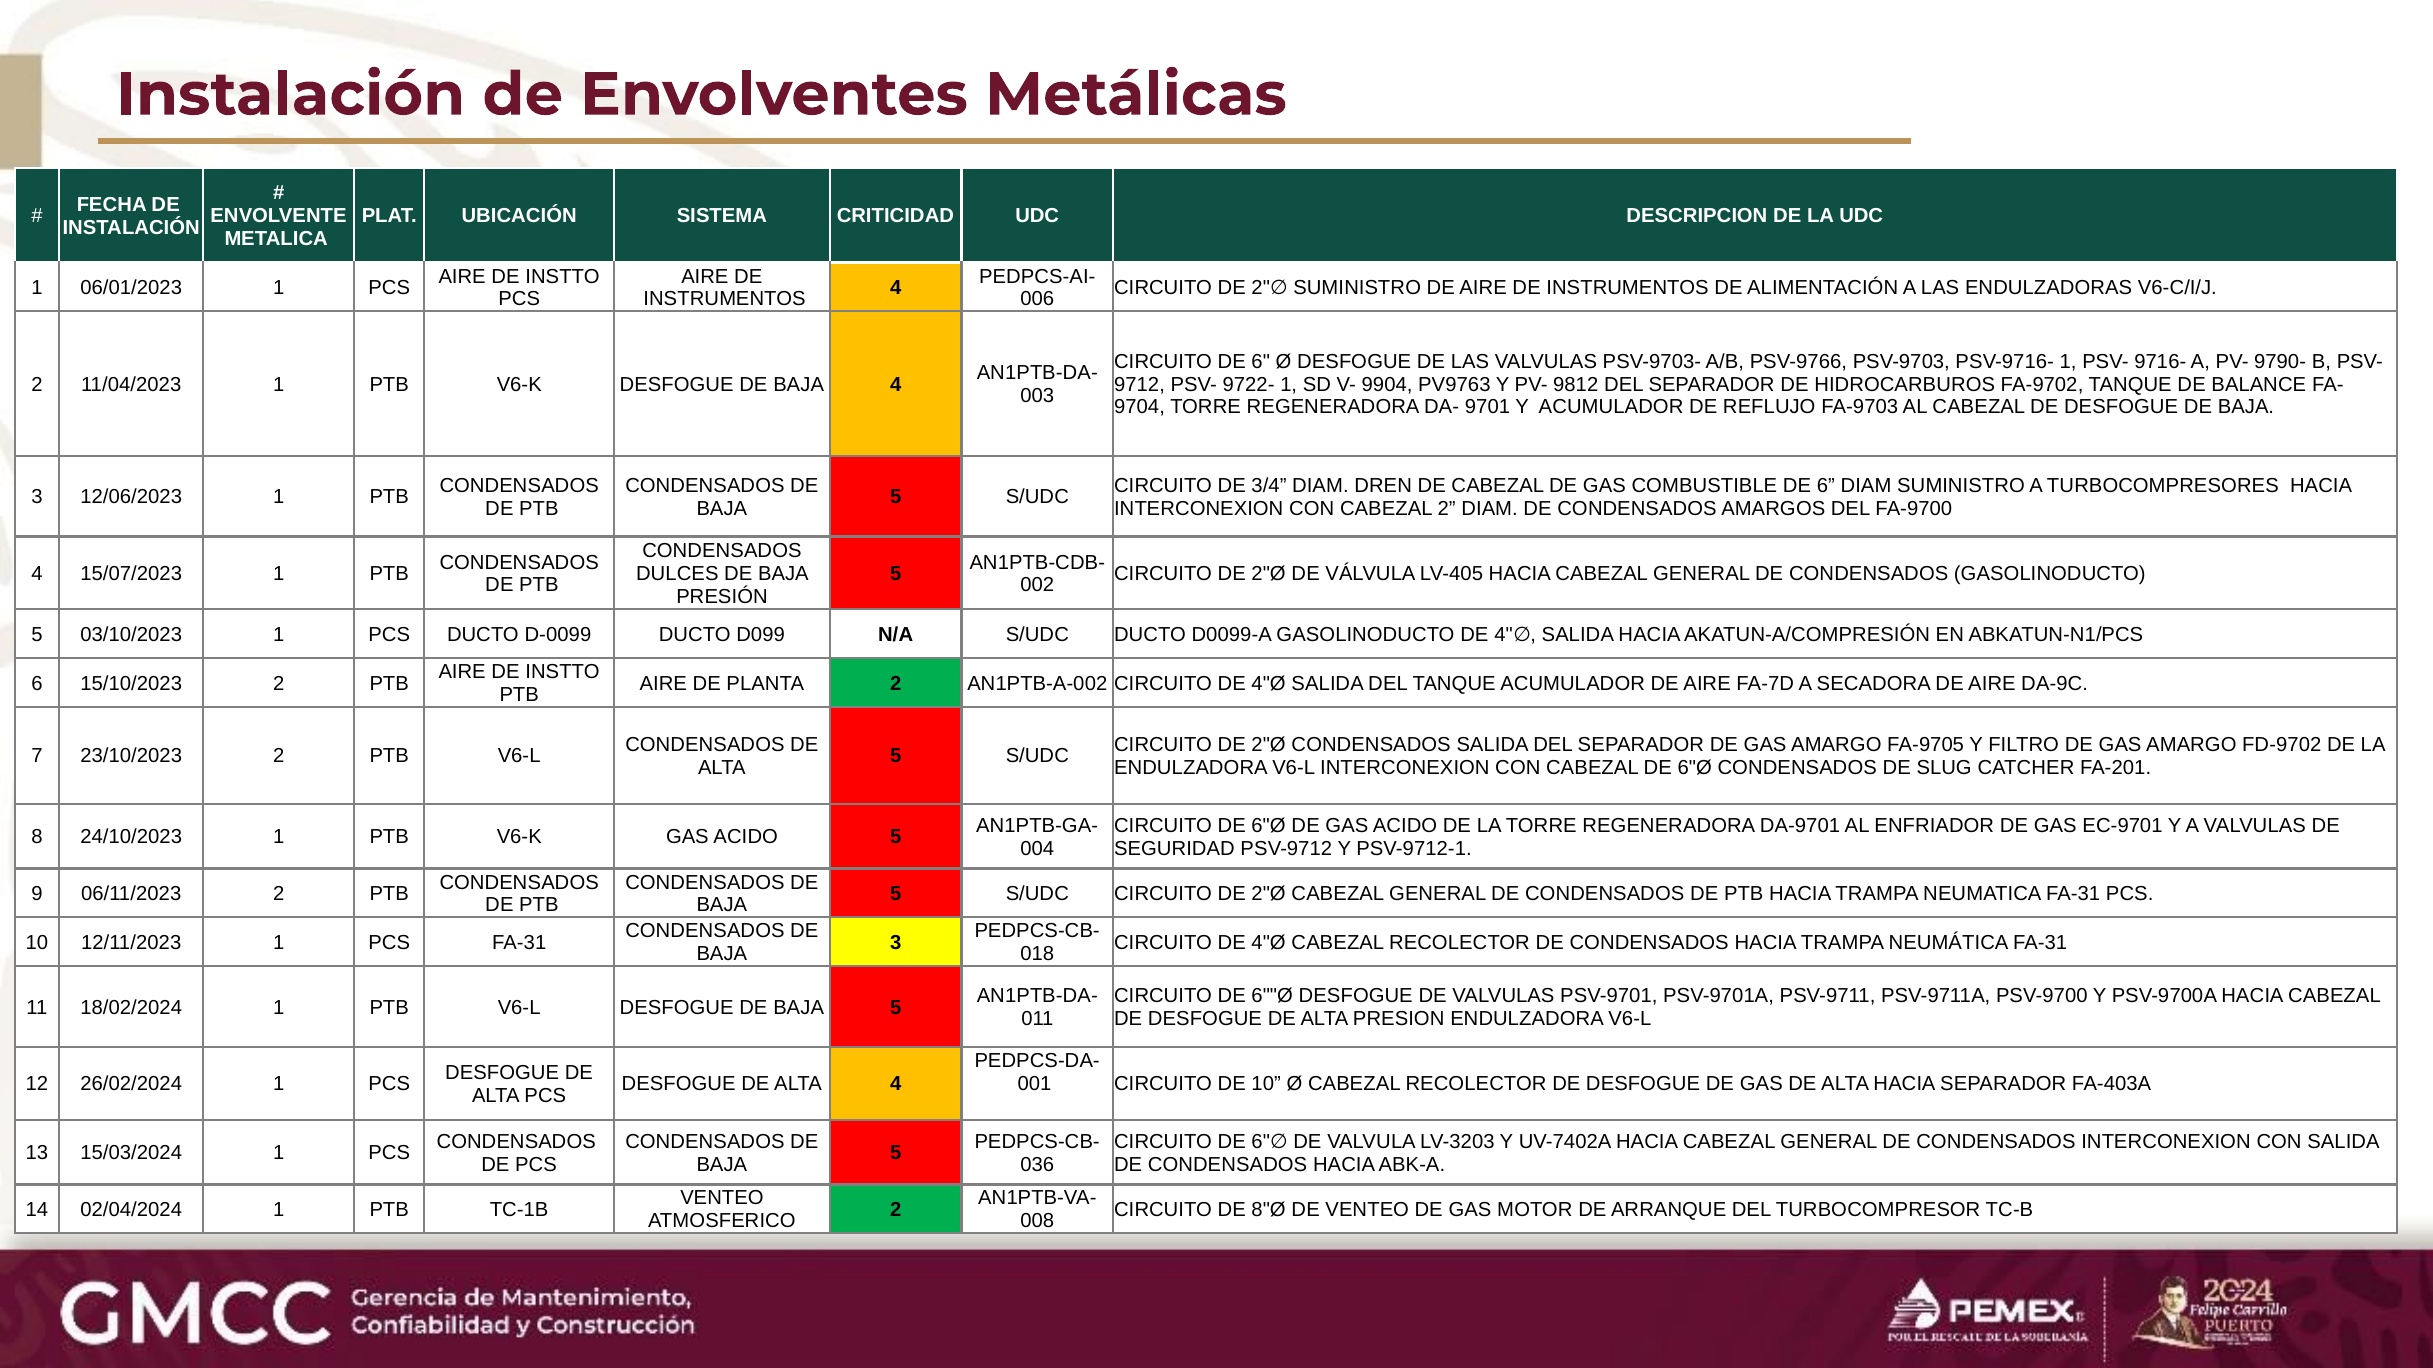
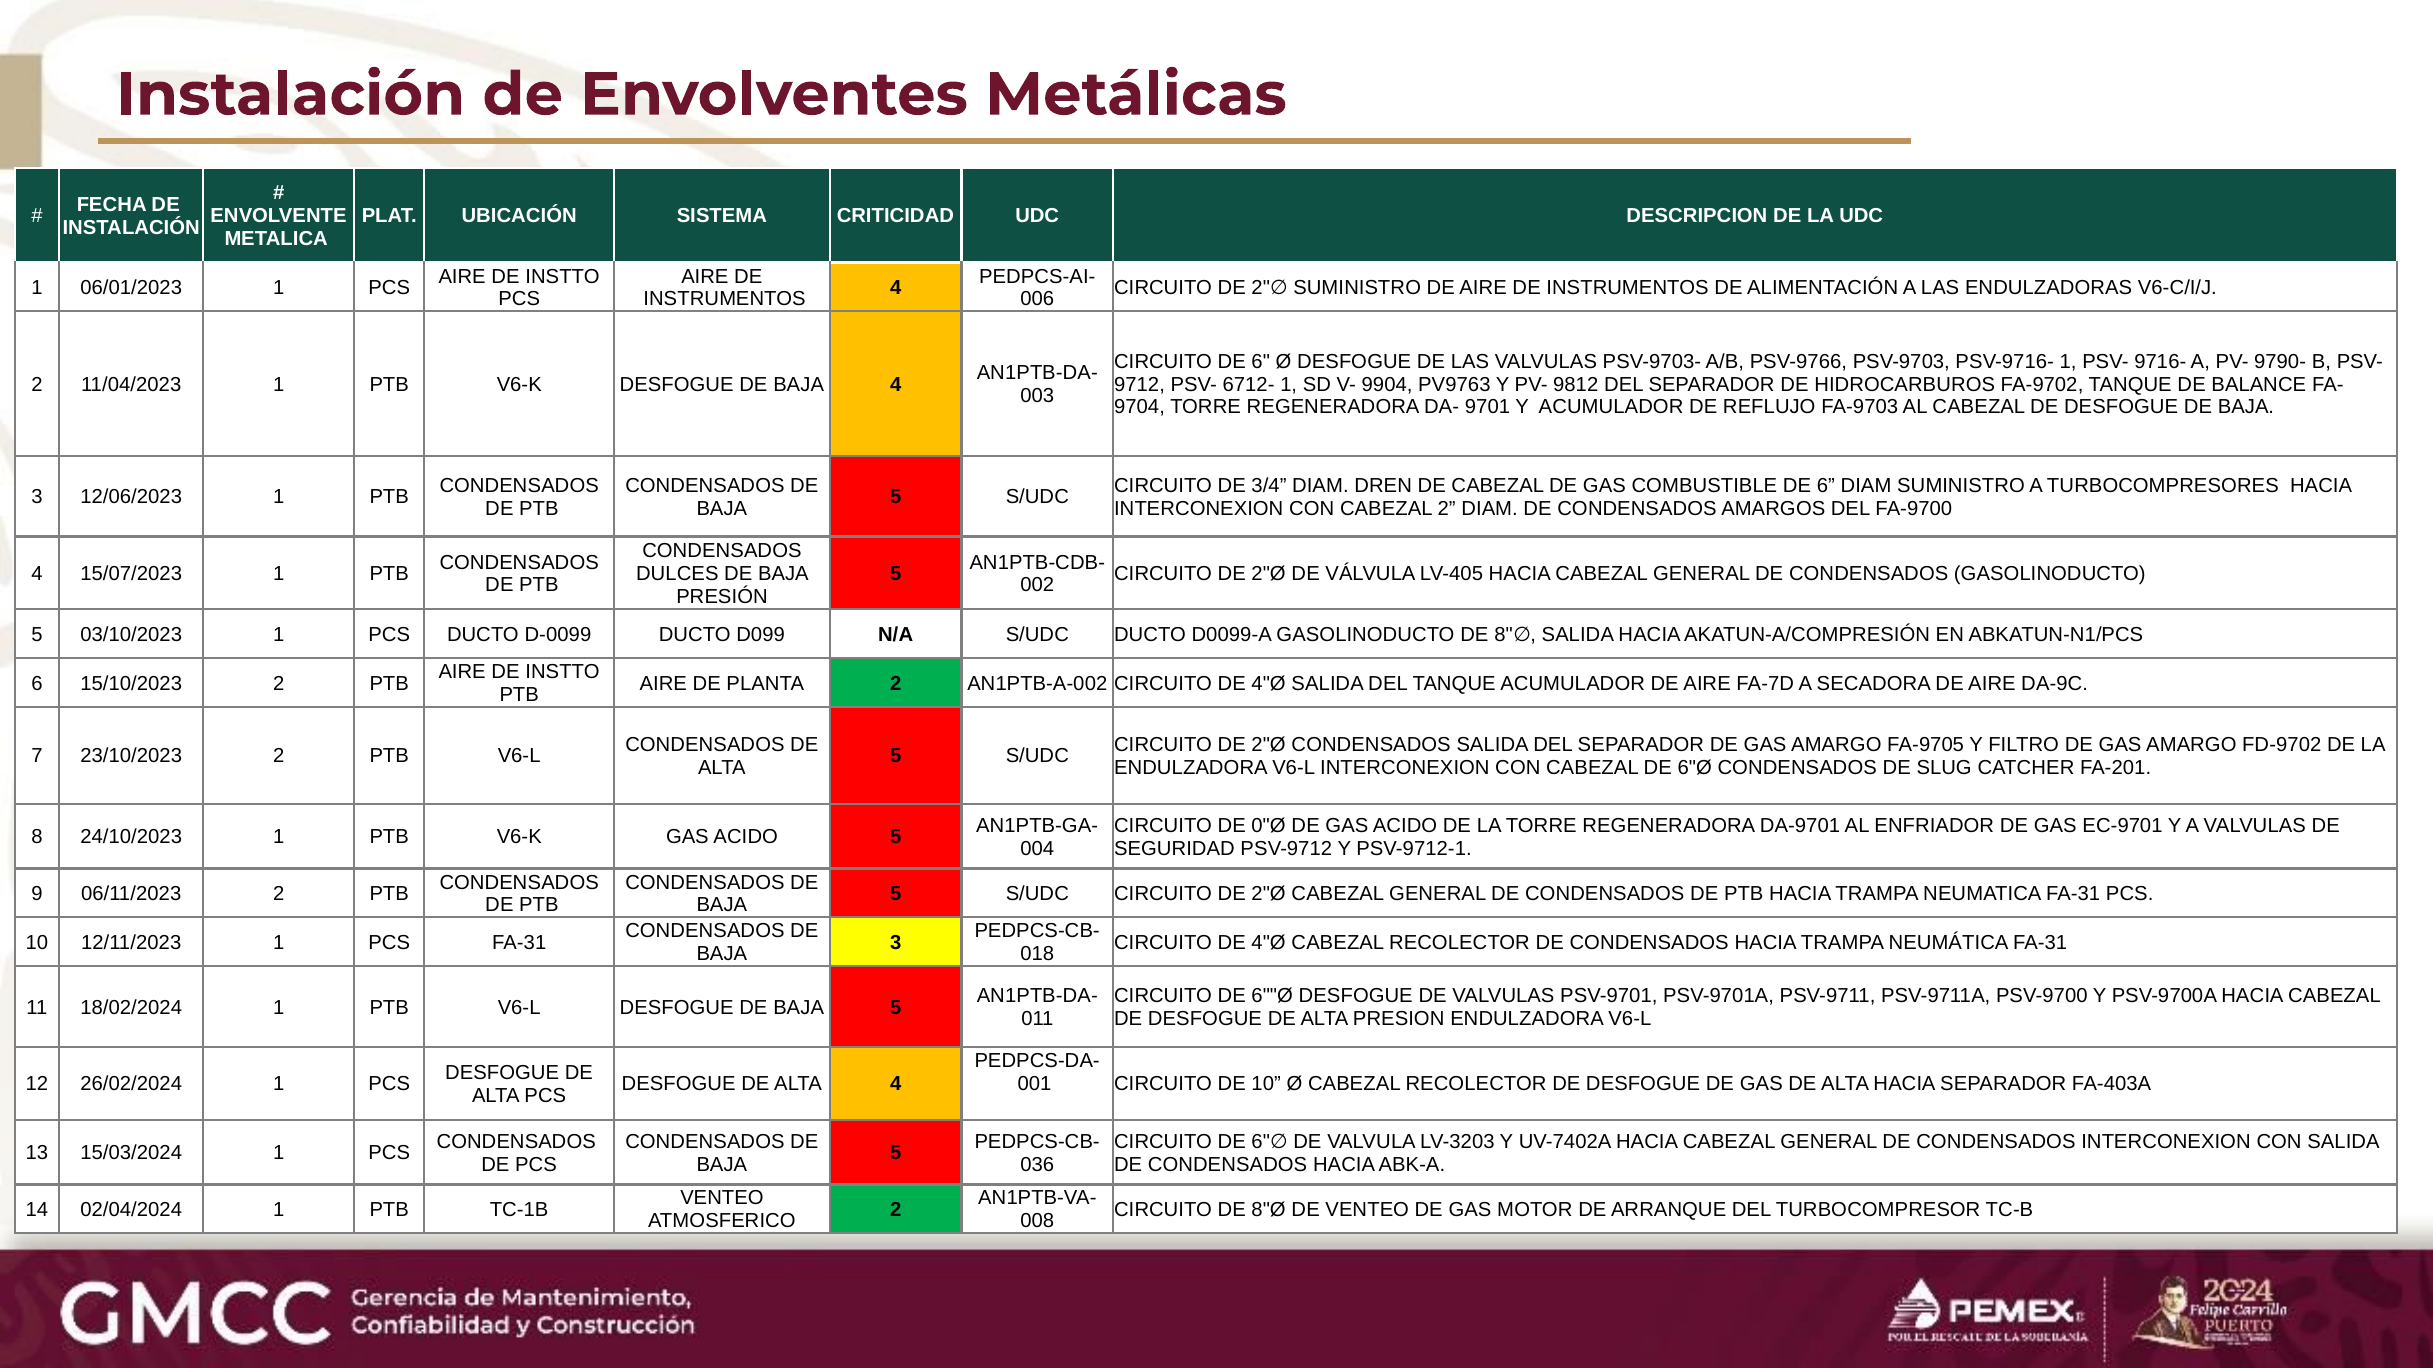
9722-: 9722- -> 6712- (1249, 385)
DE 4: 4 -> 8 (1503, 635)
CIRCUITO DE 6"Ø: 6"Ø -> 0"Ø (1268, 826)
